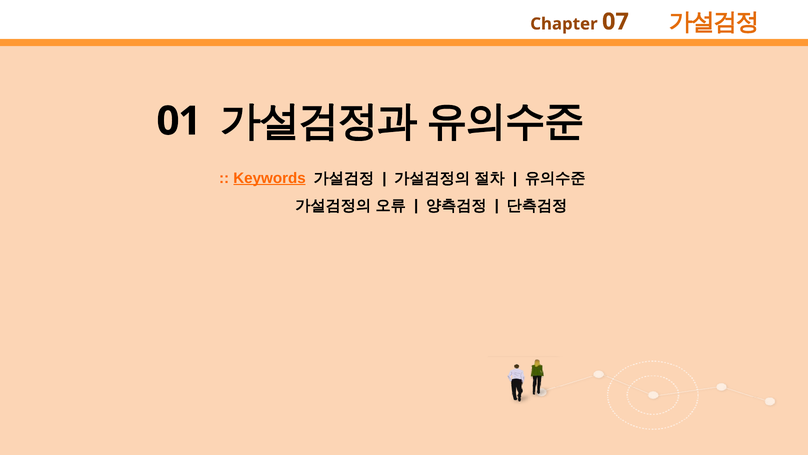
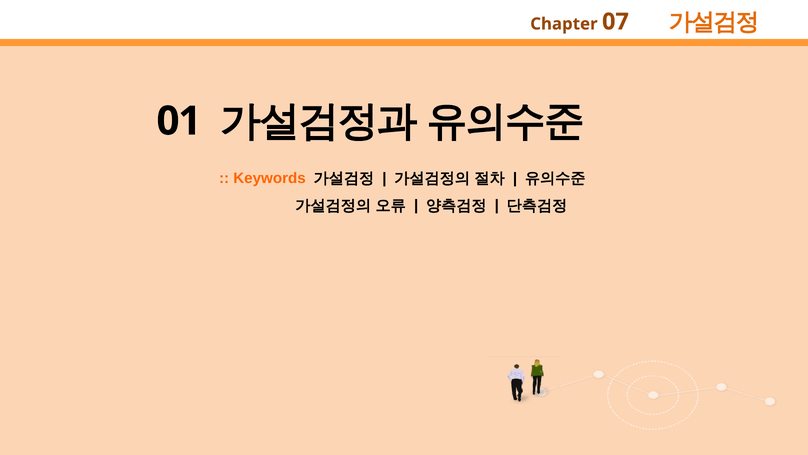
Keywords underline: present -> none (270, 178)
